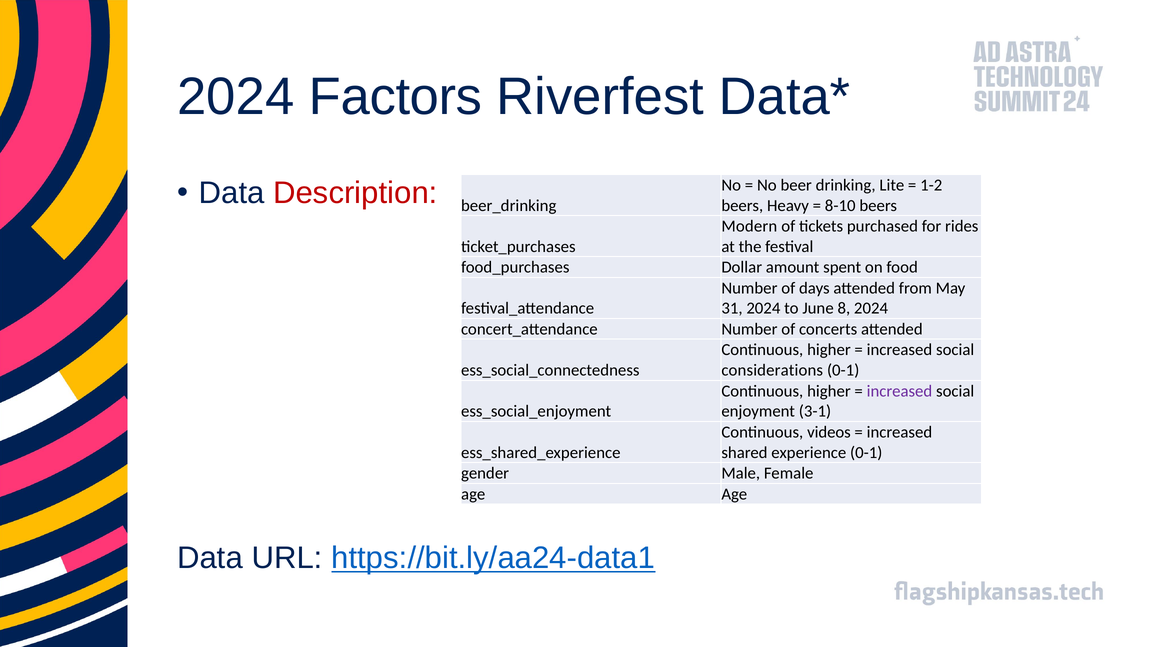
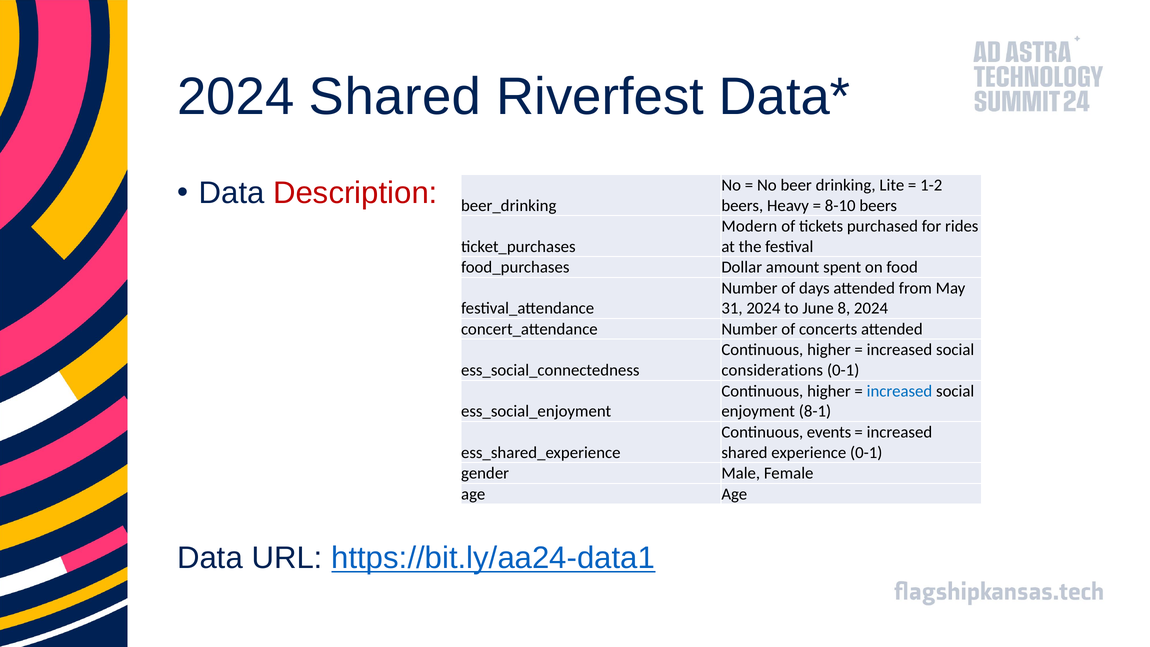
2024 Factors: Factors -> Shared (395, 97)
increased colour: purple -> blue (899, 391)
3-1: 3-1 -> 8-1 (815, 411)
videos: videos -> events (829, 432)
